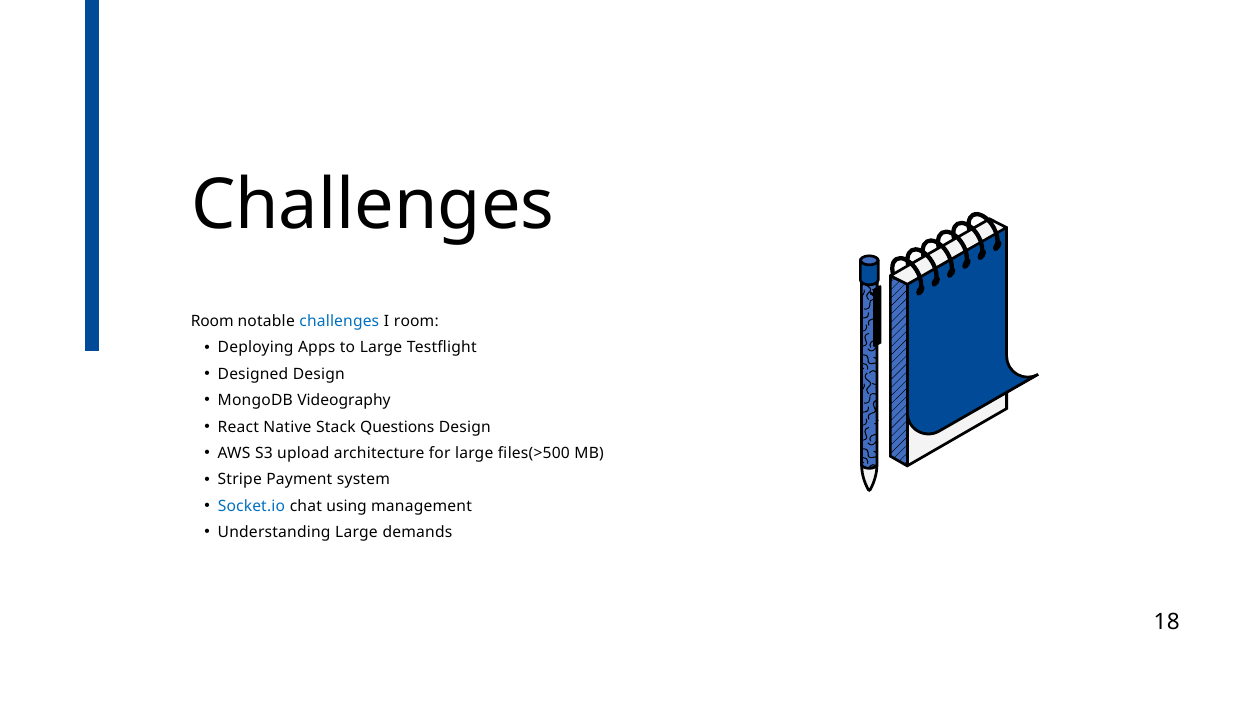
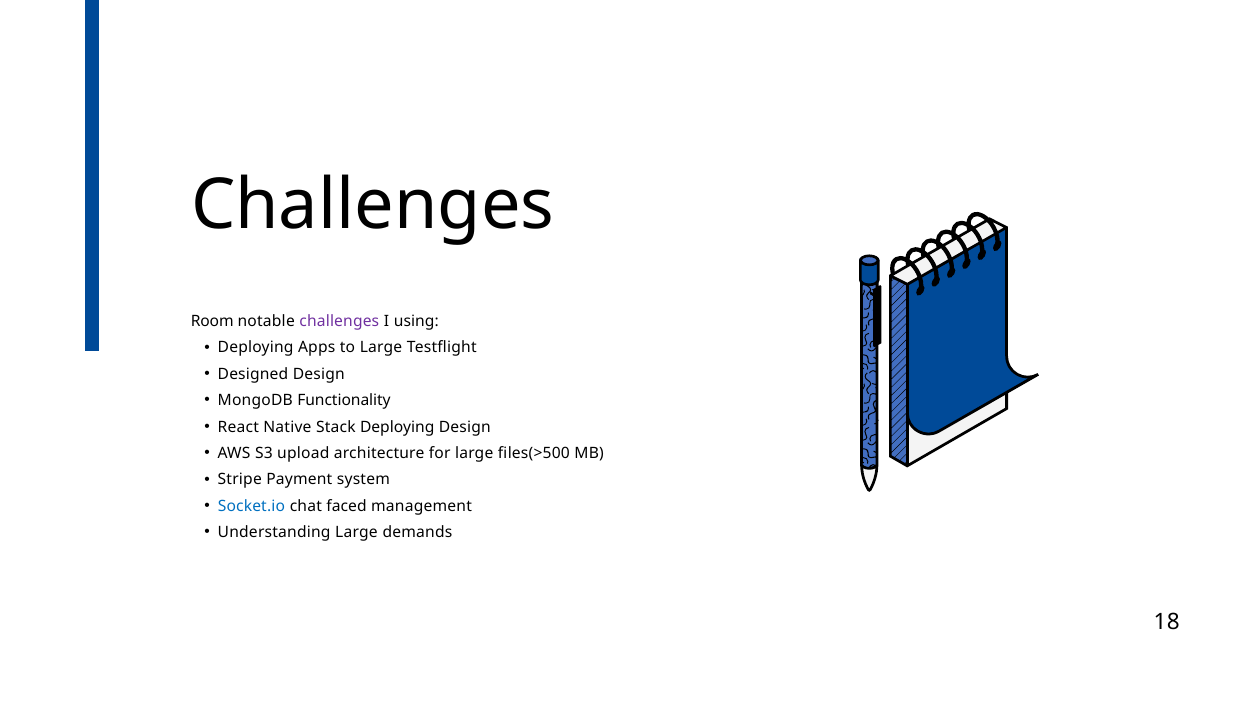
challenges colour: blue -> purple (339, 321)
I room: room -> using (416, 321)
Videography: Videography -> Functionality (344, 401)
Stack Questions: Questions -> Deploying (397, 427)
using: using -> faced (347, 506)
